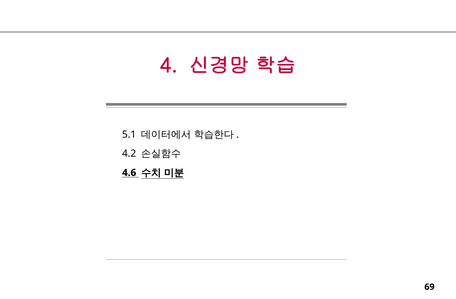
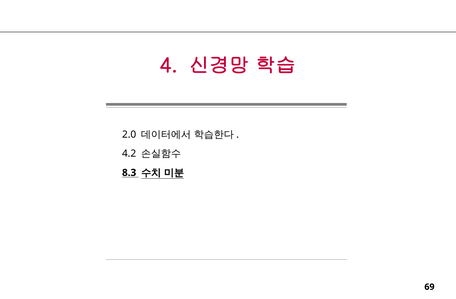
5.1: 5.1 -> 2.0 (129, 135)
4.6: 4.6 -> 8.3 (129, 173)
